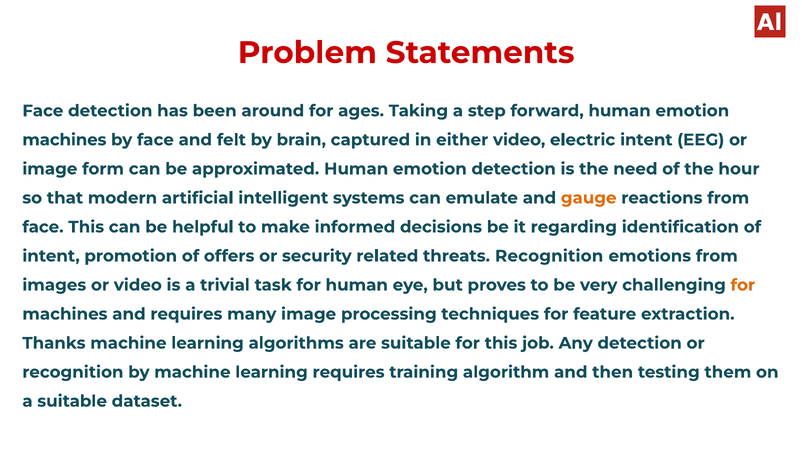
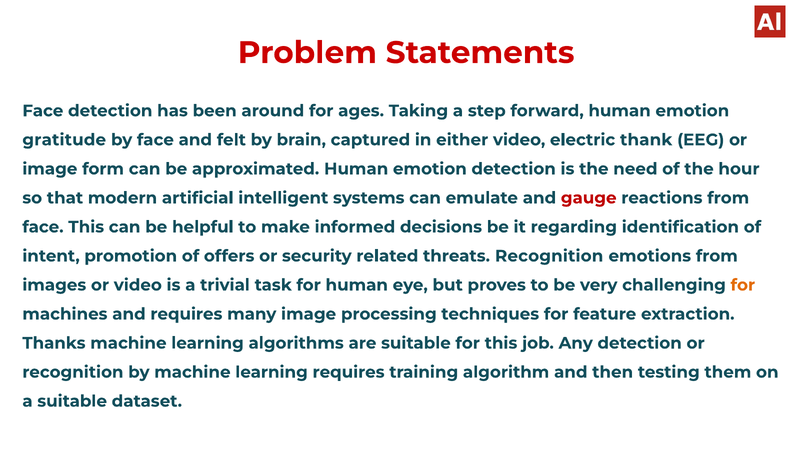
machines: machines -> gratitude (64, 140)
electric intent: intent -> thank (646, 140)
gauge colour: orange -> red (589, 198)
